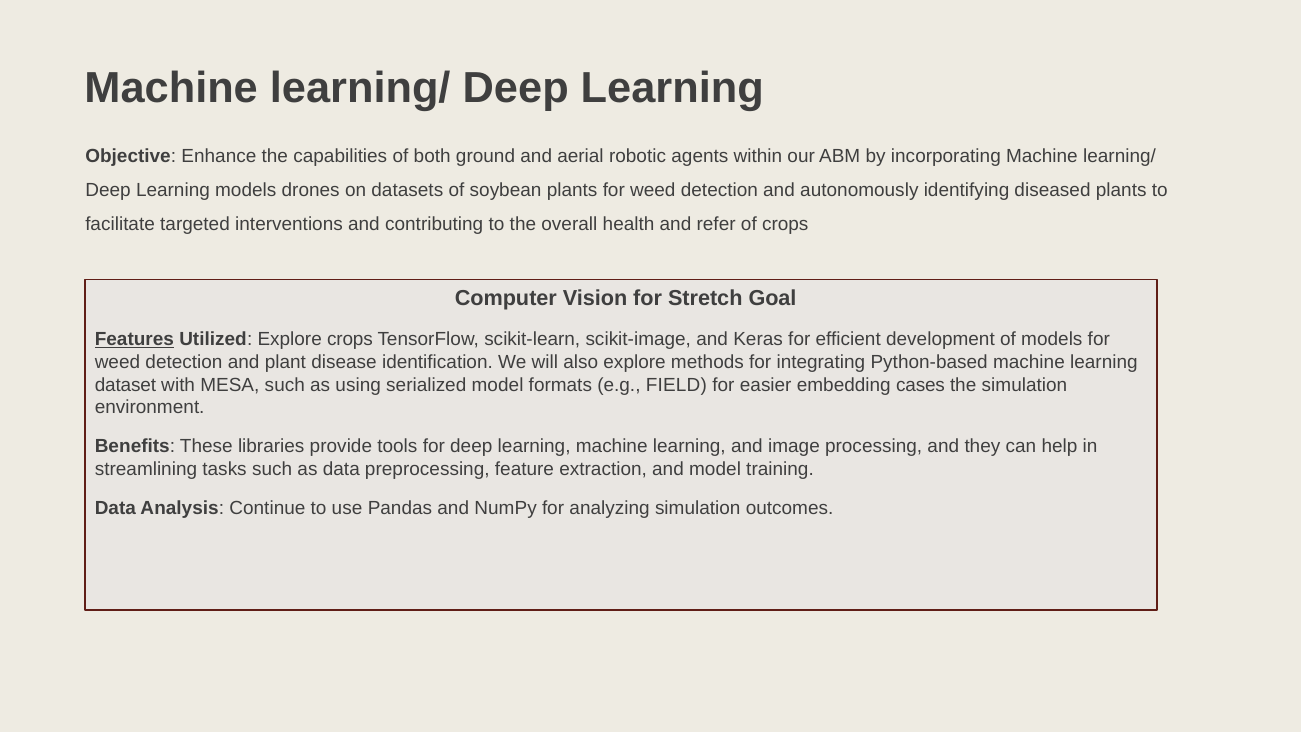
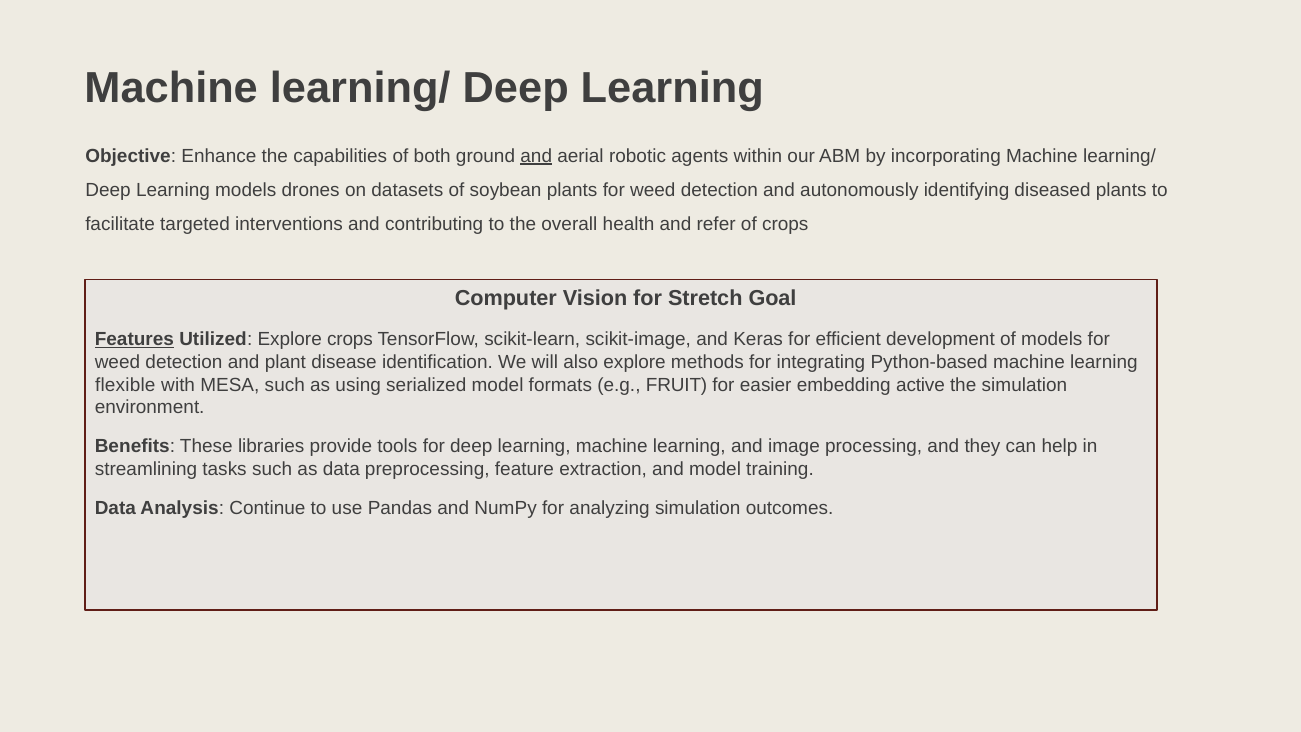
and underline: none -> present (536, 156)
dataset: dataset -> flexible (125, 385)
FIELD: FIELD -> FRUIT (677, 385)
cases: cases -> active (921, 385)
